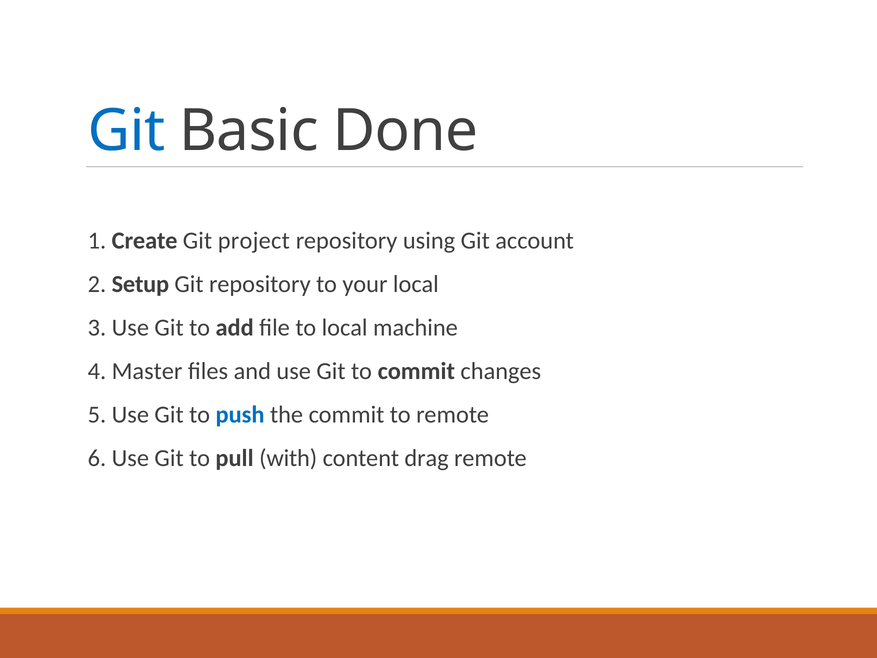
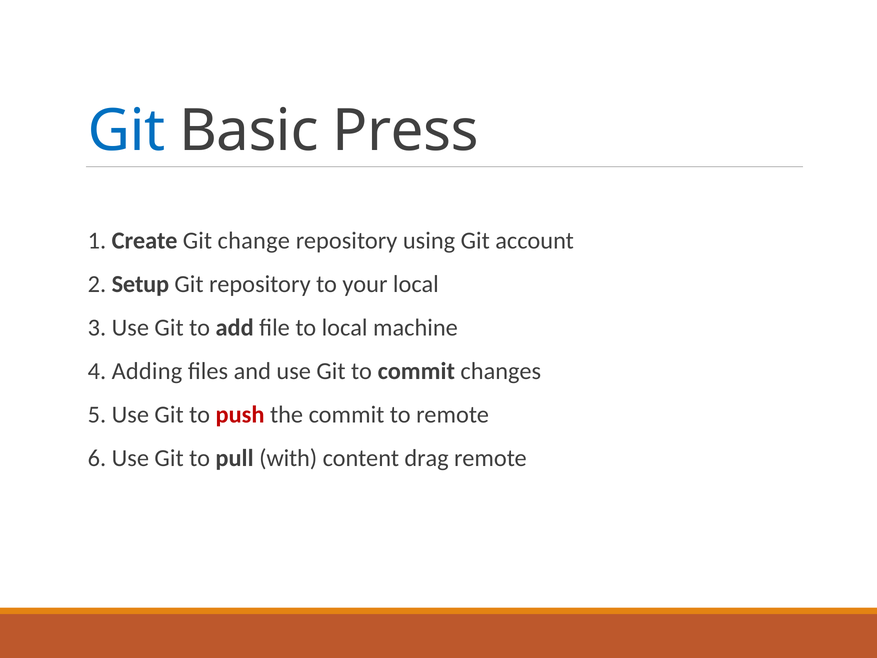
Done: Done -> Press (405, 131)
project: project -> change (254, 241)
Master: Master -> Adding (147, 371)
push colour: blue -> red (240, 414)
